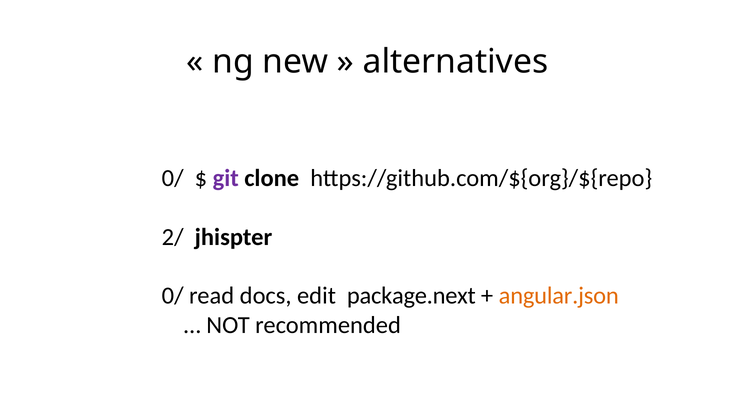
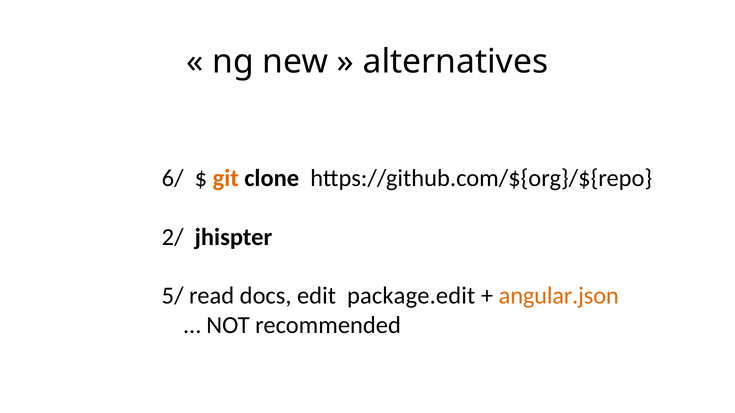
0/: 0/ -> 6/ (173, 179)
git colour: purple -> orange (226, 179)
0/: 0/ -> 5/ (173, 296)
package.next: package.next -> package.edit (411, 296)
